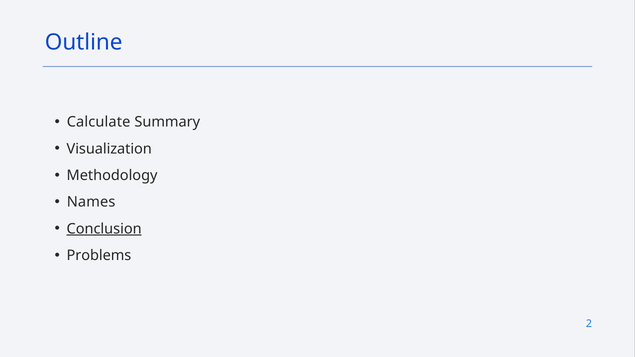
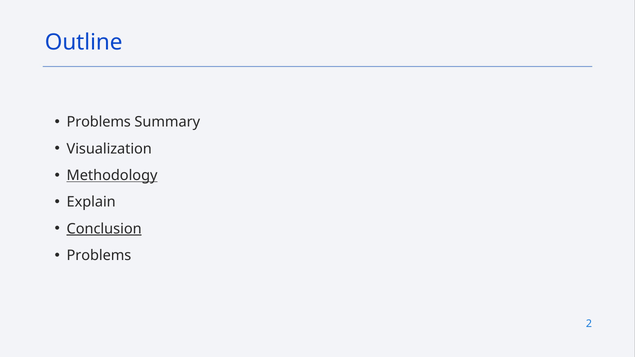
Calculate: Calculate -> Problems (99, 122)
Methodology underline: none -> present (112, 176)
Names: Names -> Explain (91, 202)
